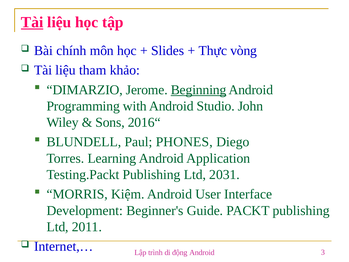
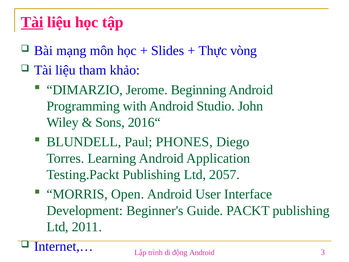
chính: chính -> mạng (71, 51)
Beginning underline: present -> none (199, 90)
2031: 2031 -> 2057 (224, 174)
Kiệm: Kiệm -> Open (128, 194)
